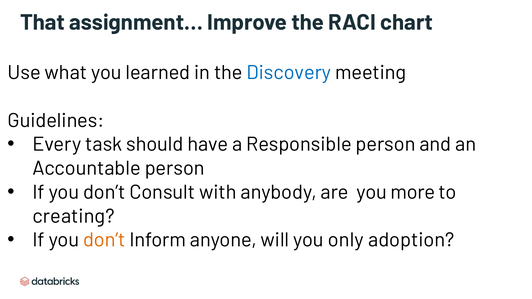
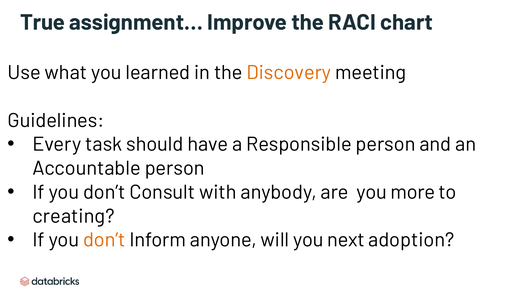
That: That -> True (43, 23)
Discovery colour: blue -> orange (289, 73)
only: only -> next (346, 240)
